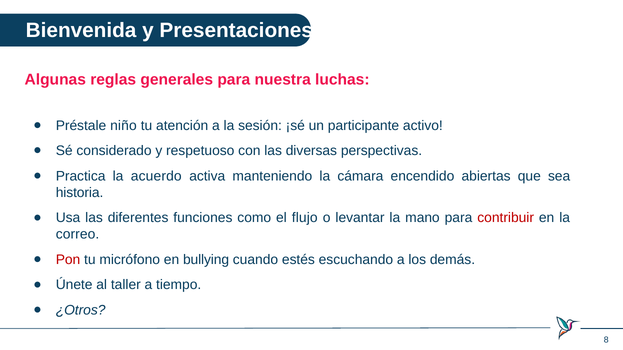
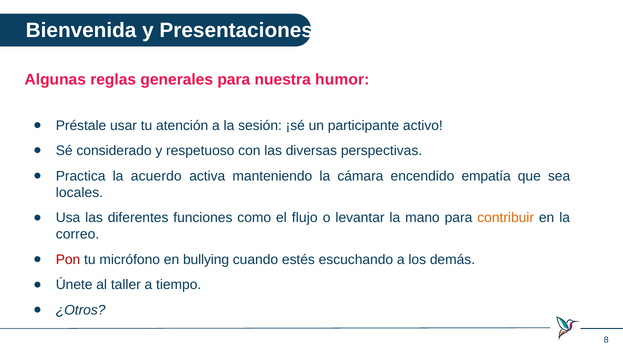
luchas: luchas -> humor (342, 80)
niño: niño -> usar (124, 126)
abiertas: abiertas -> empatía (486, 176)
historia: historia -> locales (79, 193)
contribuir colour: red -> orange (506, 218)
